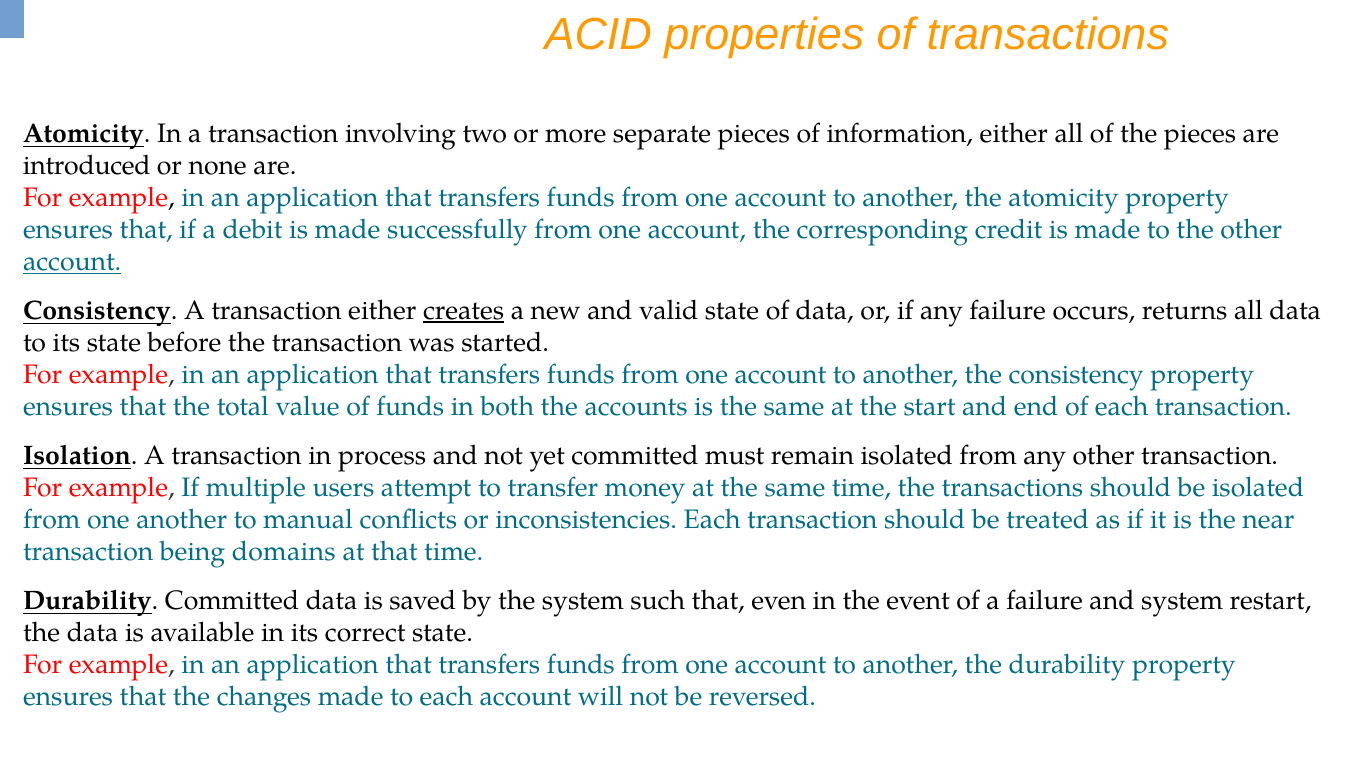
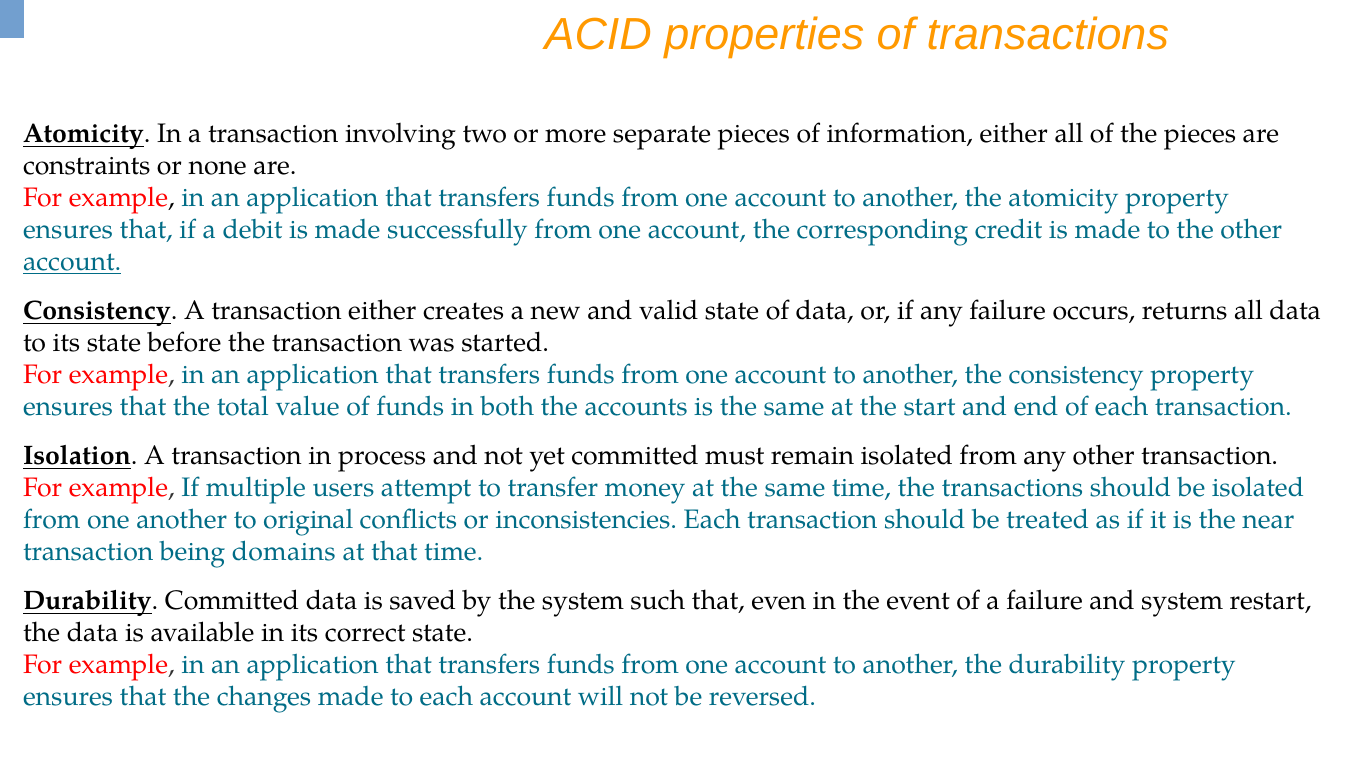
introduced: introduced -> constraints (87, 166)
creates underline: present -> none (464, 311)
manual: manual -> original (308, 520)
